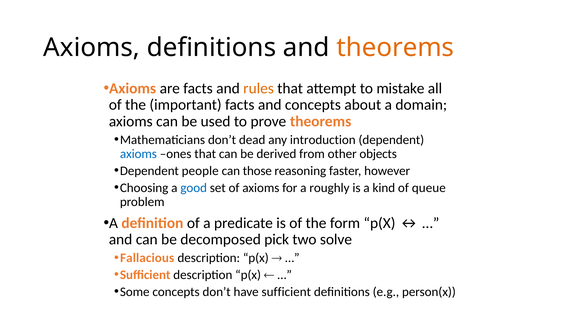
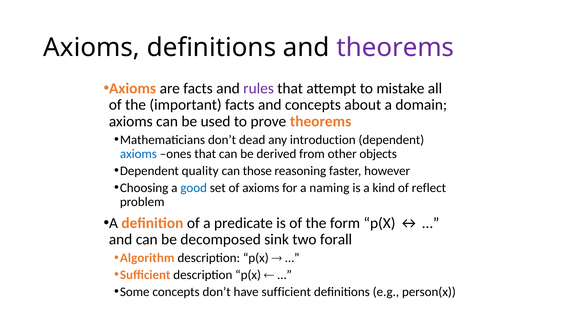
theorems colour: orange -> purple (395, 48)
rules colour: orange -> purple (259, 88)
people: people -> quality (200, 171)
roughly: roughly -> naming (329, 188)
queue: queue -> reflect (429, 188)
pick: pick -> sink (277, 240)
solve: solve -> forall (336, 240)
Fallacious: Fallacious -> Algorithm (147, 258)
